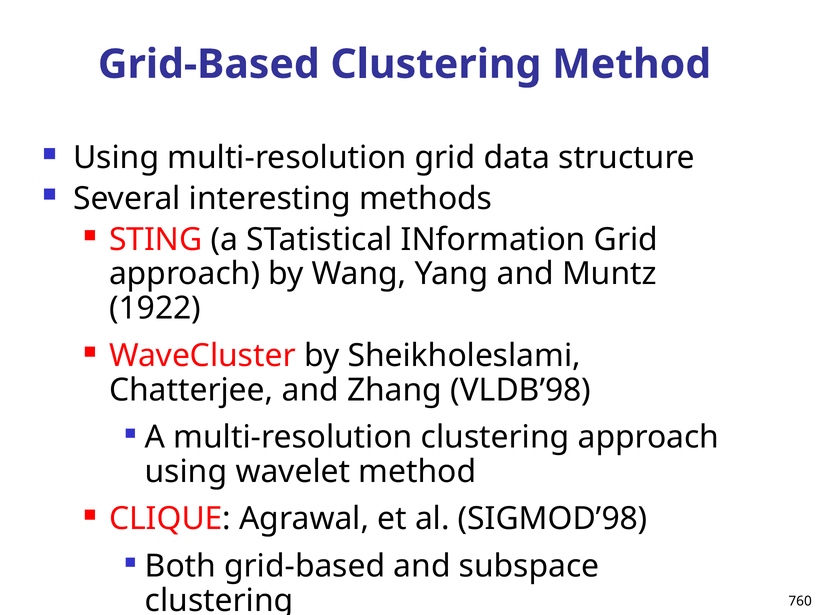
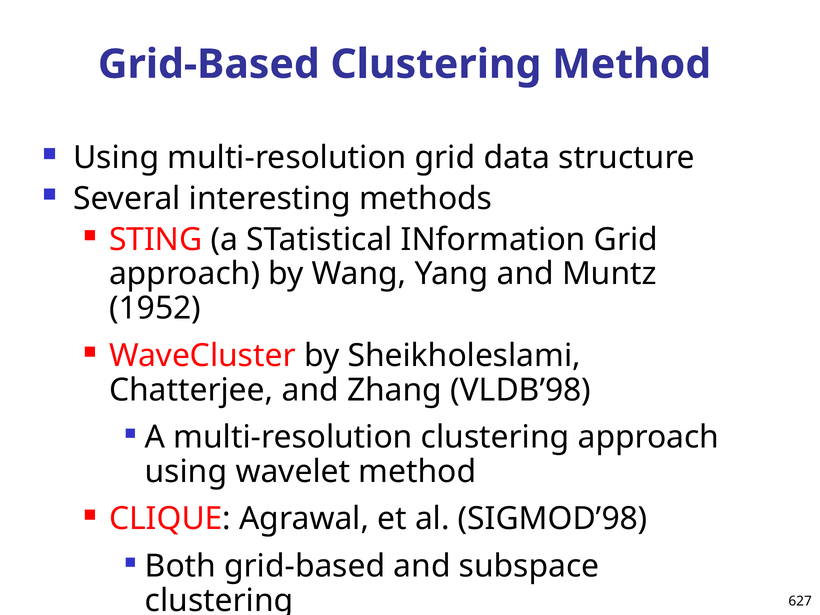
1922: 1922 -> 1952 (155, 308)
760: 760 -> 627 (800, 601)
